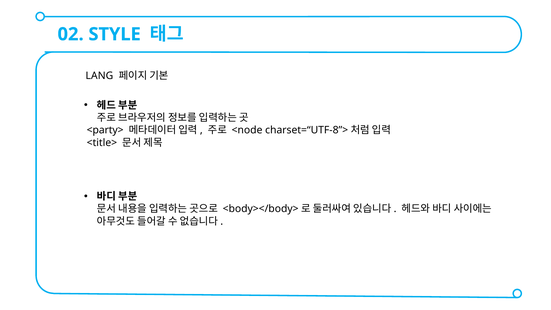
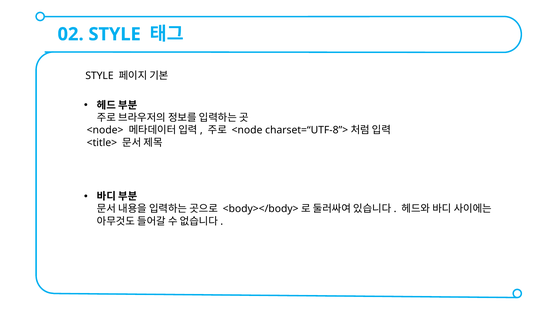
LANG: LANG -> STYLE (99, 76)
<party>: <party> -> <node> (105, 130)
